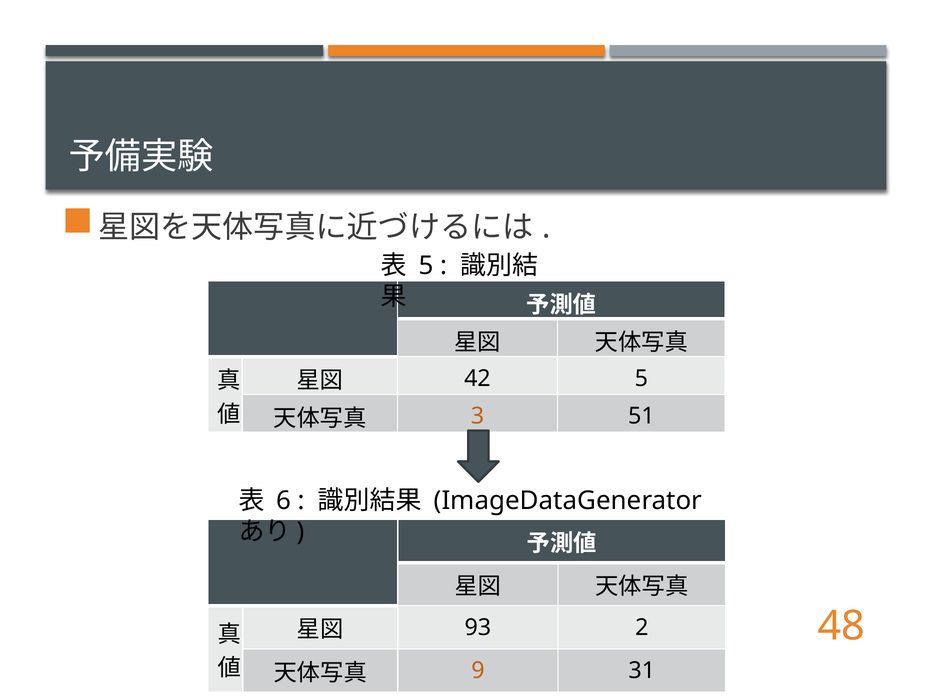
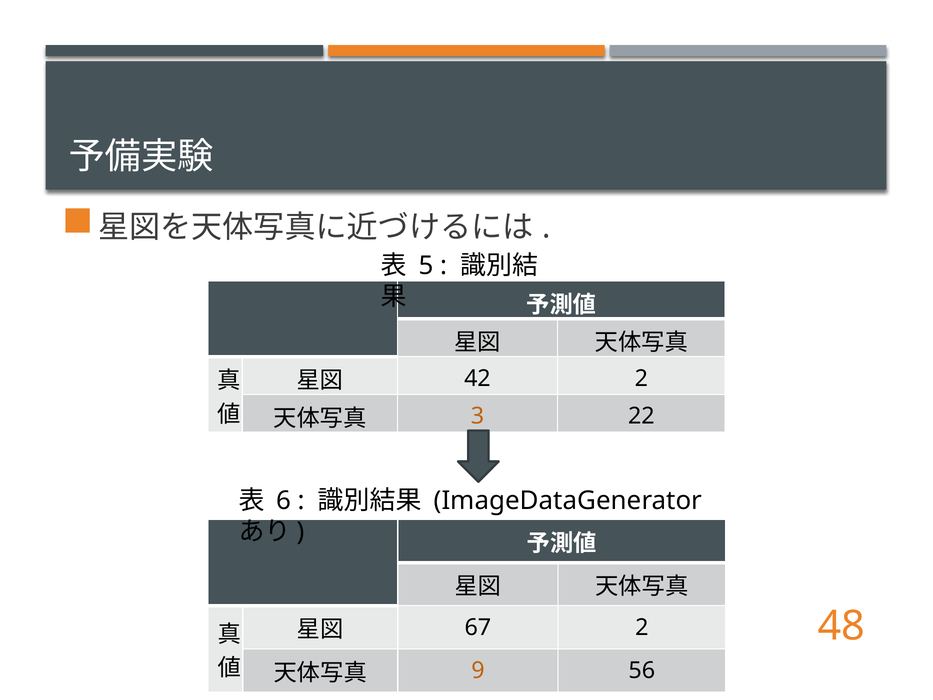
42 5: 5 -> 2 (641, 378)
51: 51 -> 22 (641, 416)
93: 93 -> 67 (478, 627)
31: 31 -> 56 (642, 670)
